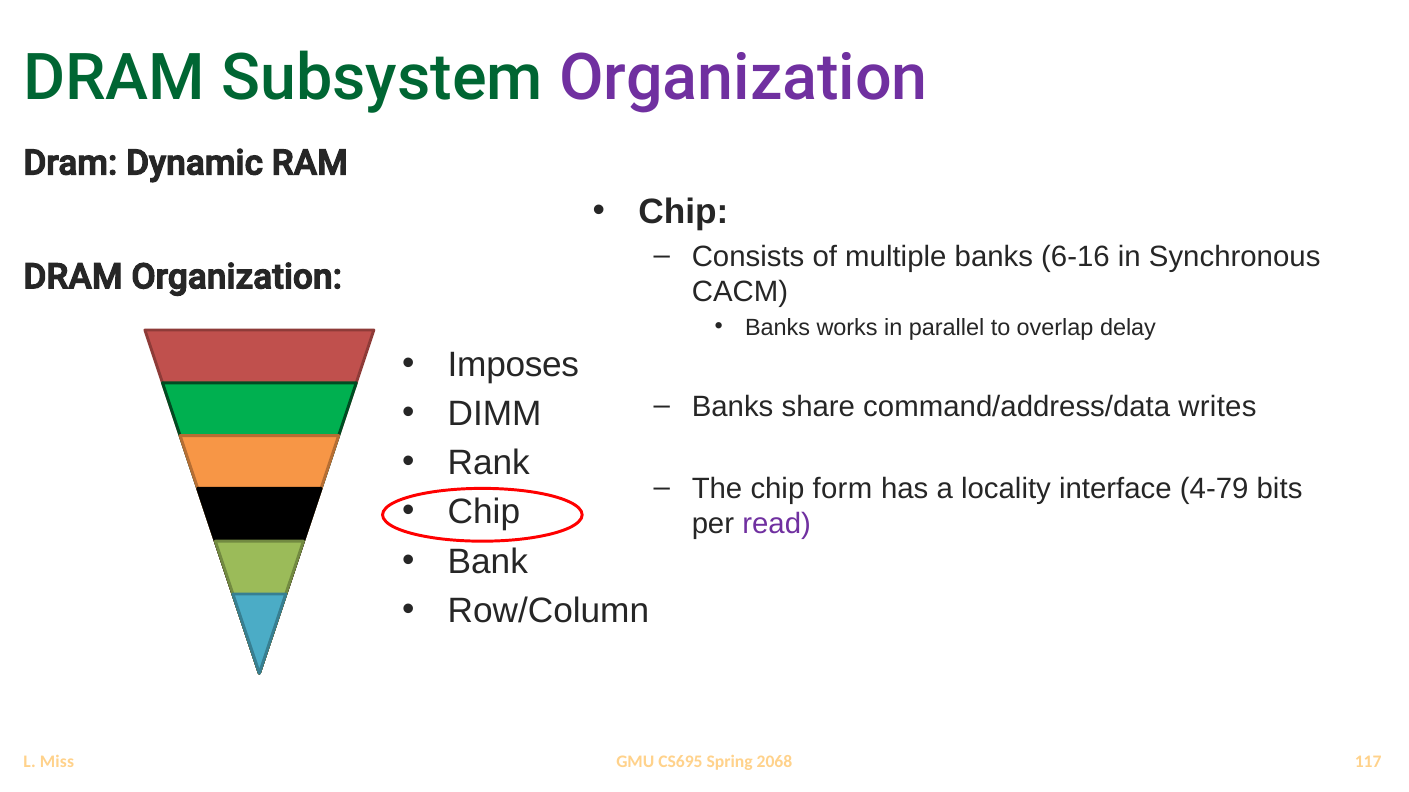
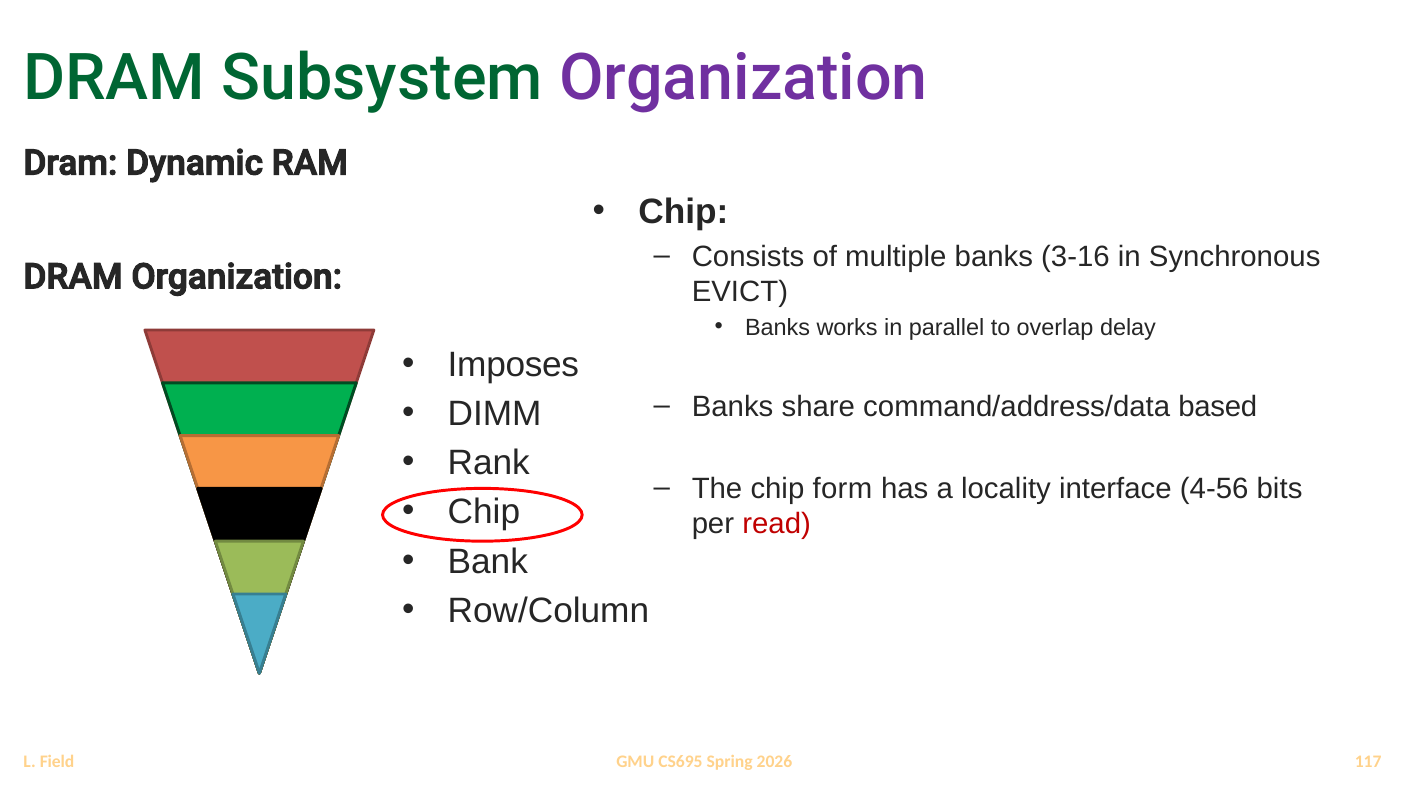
6-16: 6-16 -> 3-16 (1076, 257)
CACM: CACM -> EVICT (740, 292)
writes: writes -> based (1218, 407)
4-79: 4-79 -> 4-56 (1214, 489)
read colour: purple -> red (777, 525)
2068: 2068 -> 2026 (774, 762)
Miss: Miss -> Field (57, 762)
